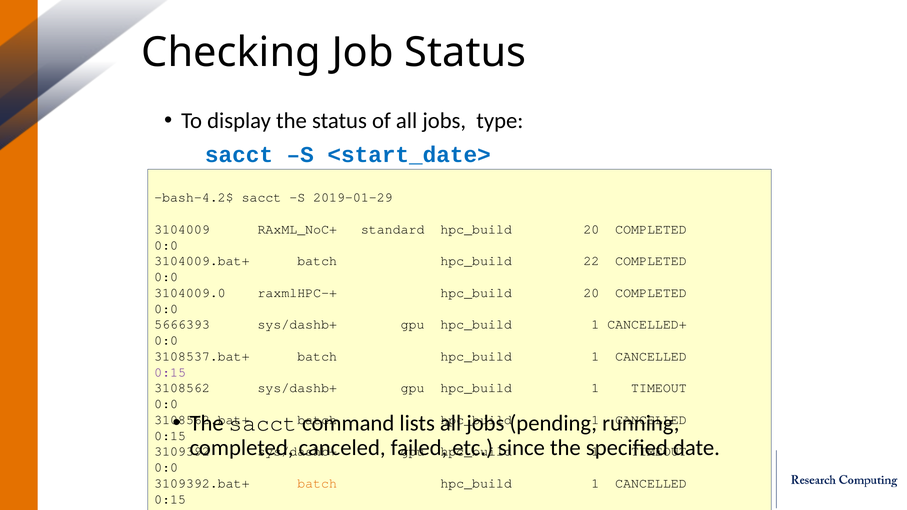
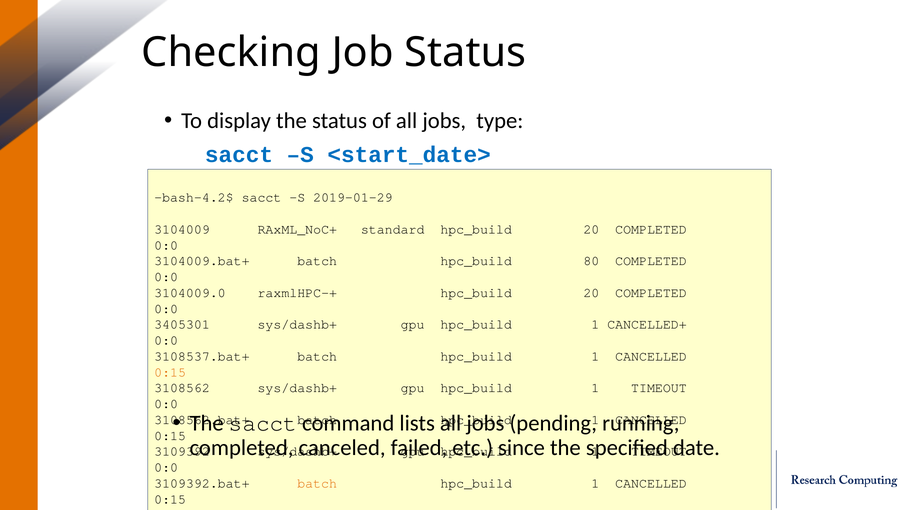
22: 22 -> 80 (591, 261)
5666393: 5666393 -> 3405301 (182, 325)
0:15 colour: purple -> orange (170, 372)
